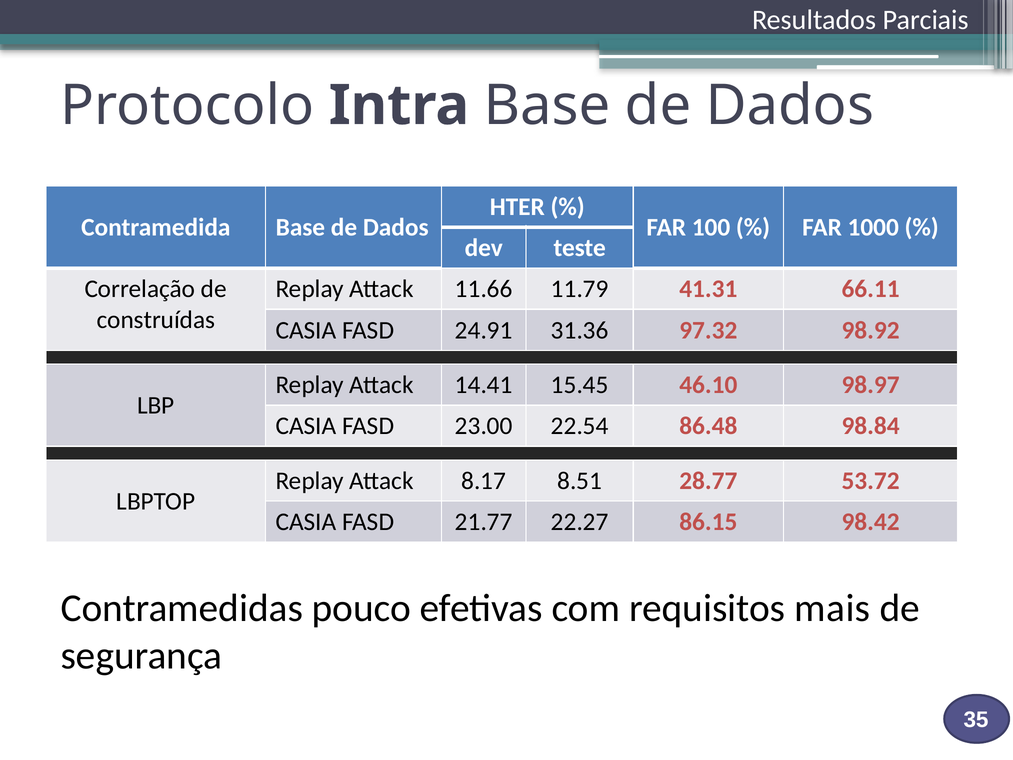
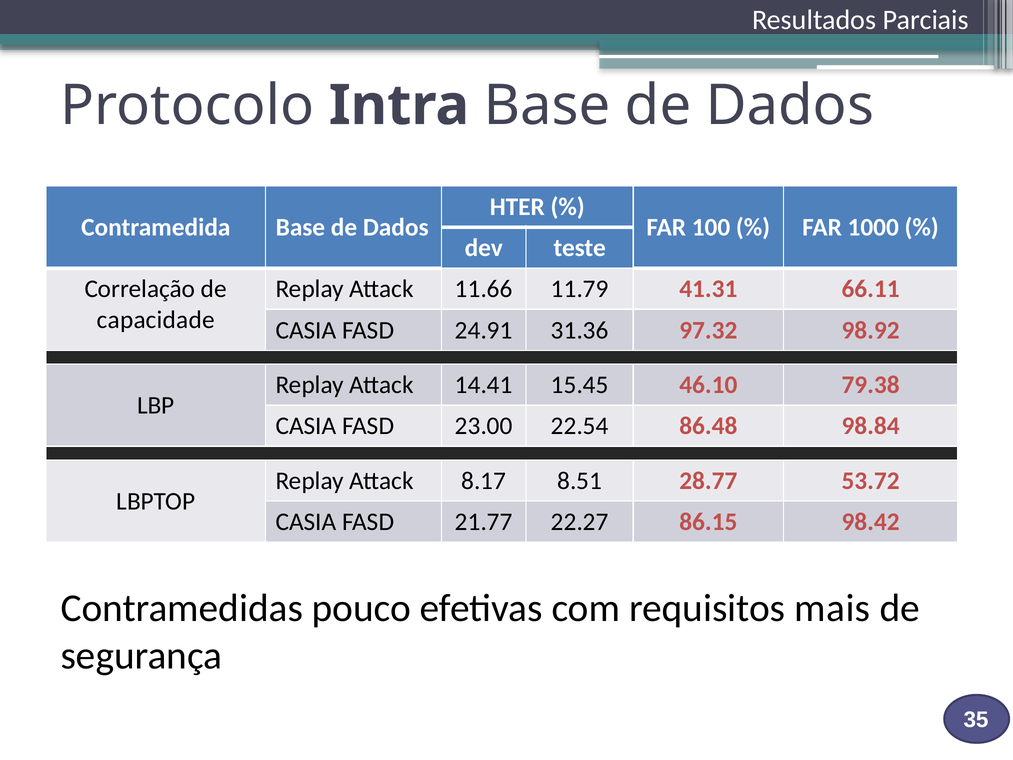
construídas: construídas -> capacidade (156, 320)
98.97: 98.97 -> 79.38 (871, 385)
